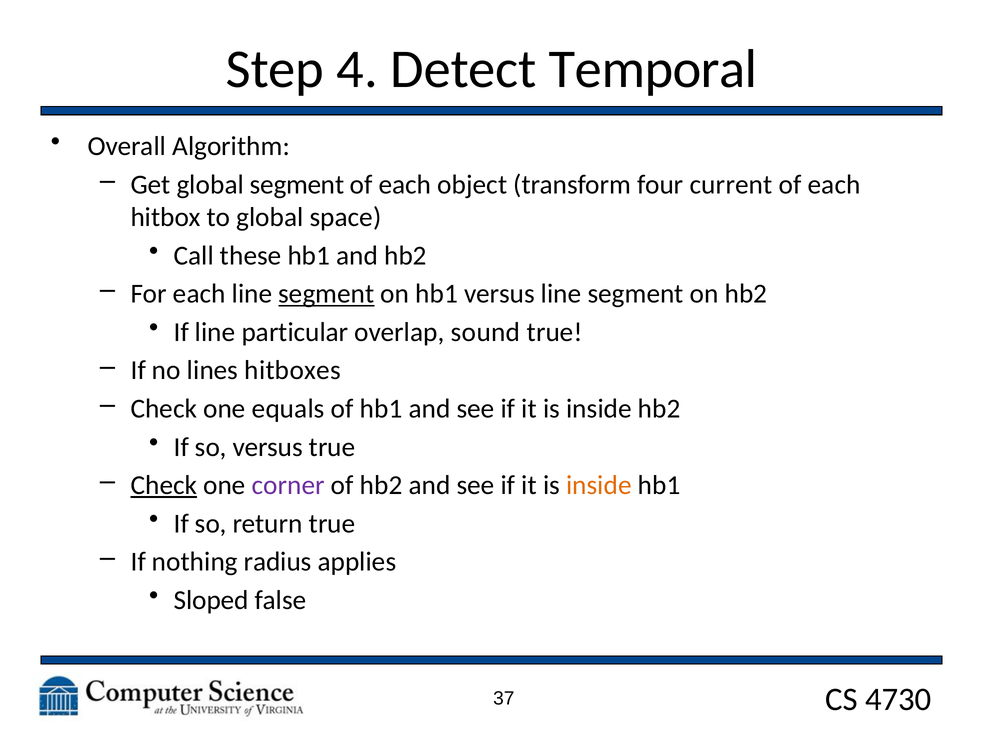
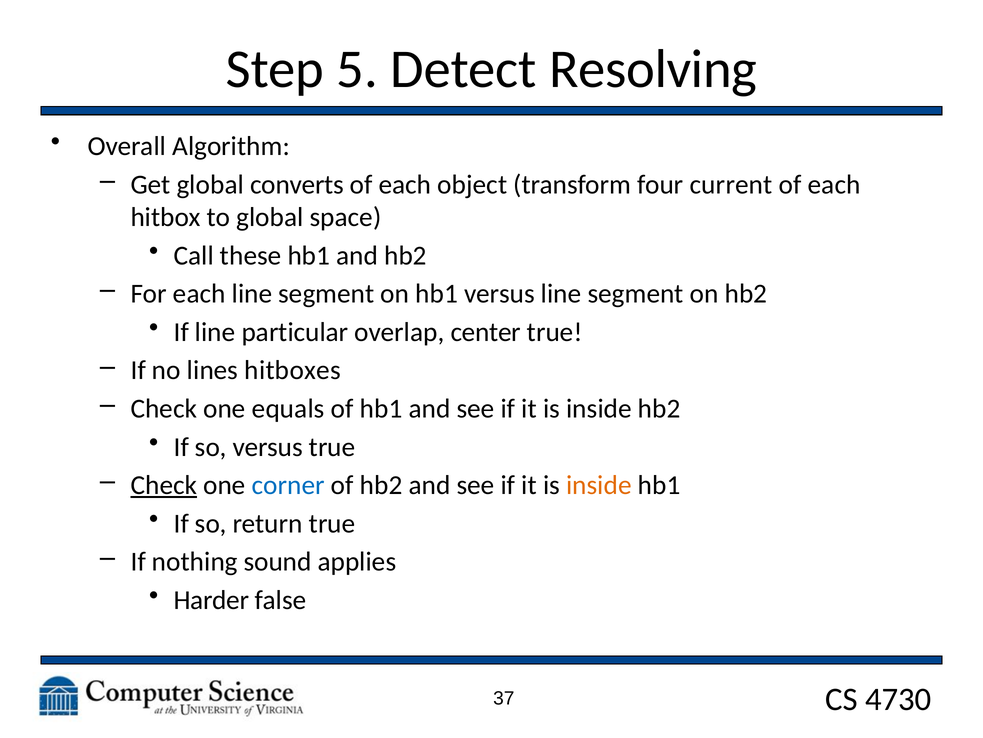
4: 4 -> 5 (357, 69)
Temporal: Temporal -> Resolving (653, 69)
global segment: segment -> converts (297, 184)
segment underline: present -> none (326, 294)
sound: sound -> center (486, 332)
corner colour: purple -> blue (288, 485)
radius: radius -> sound (278, 561)
Sloped: Sloped -> Harder (211, 599)
